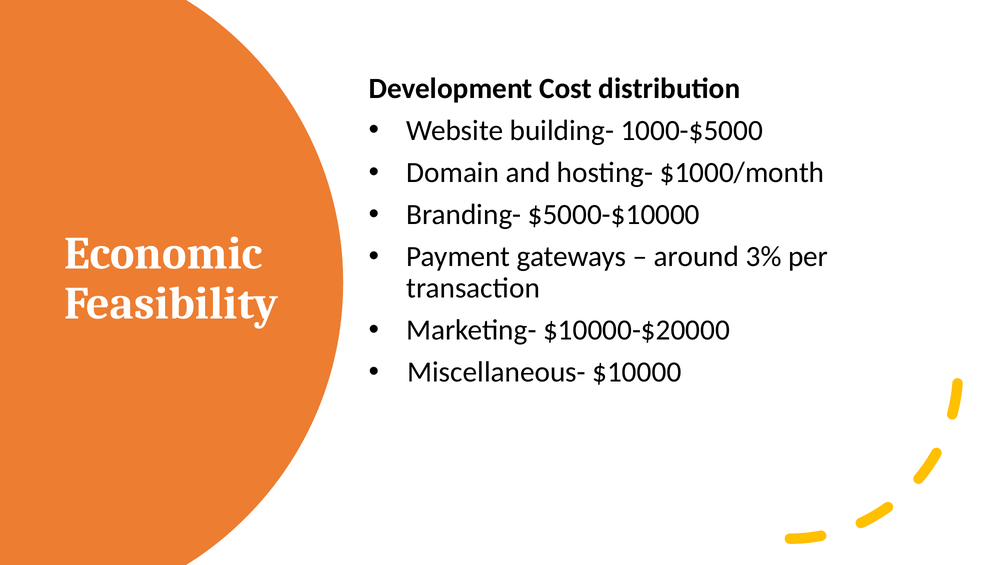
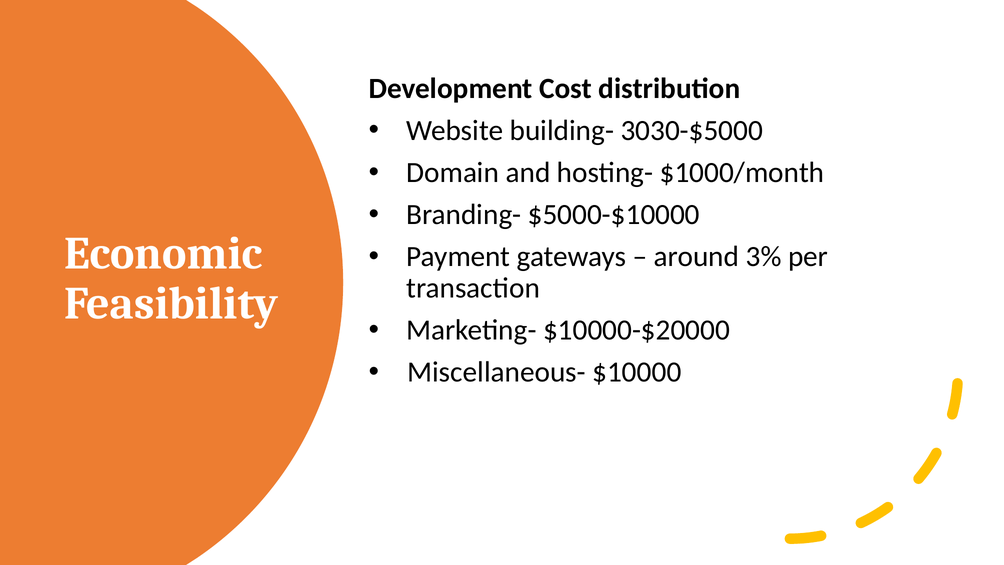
1000-$5000: 1000-$5000 -> 3030-$5000 (692, 130)
